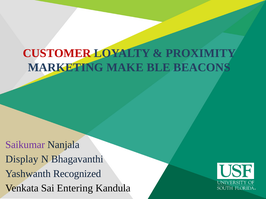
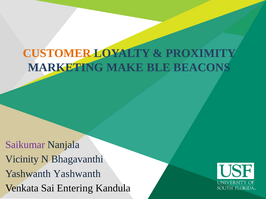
CUSTOMER colour: red -> orange (57, 53)
Display: Display -> Vicinity (22, 160)
Yashwanth Recognized: Recognized -> Yashwanth (77, 174)
